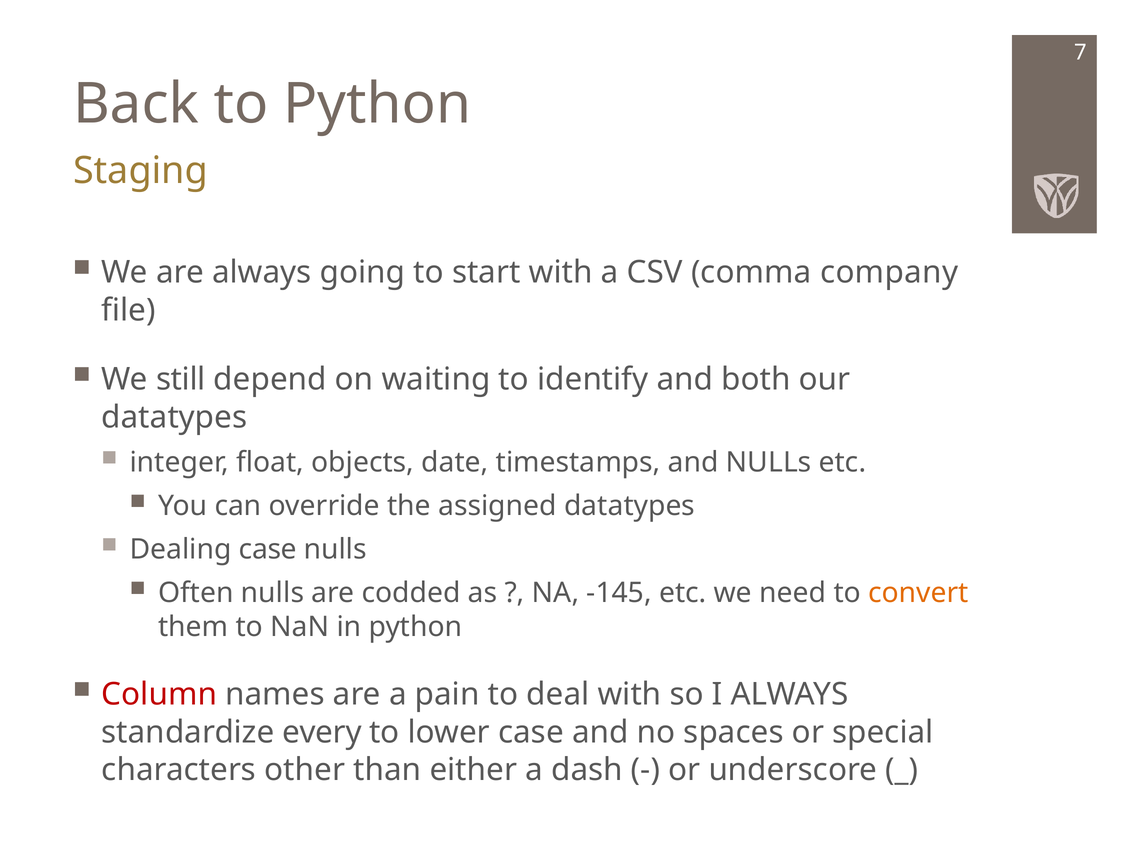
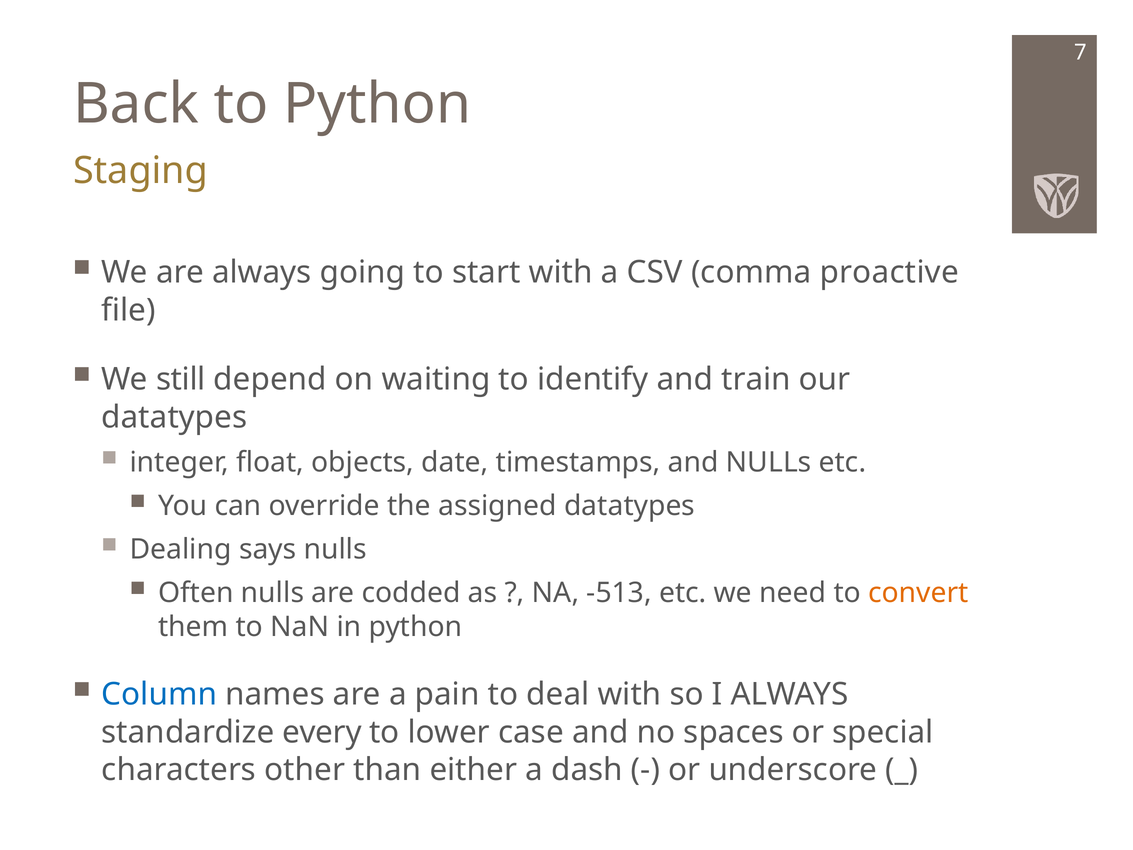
company: company -> proactive (889, 272)
both: both -> train (756, 379)
Dealing case: case -> says (268, 549)
-145: -145 -> -513 (619, 593)
Column colour: red -> blue (159, 694)
